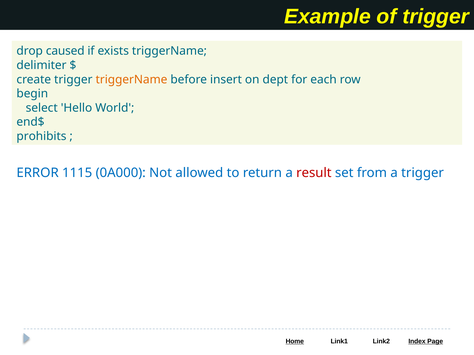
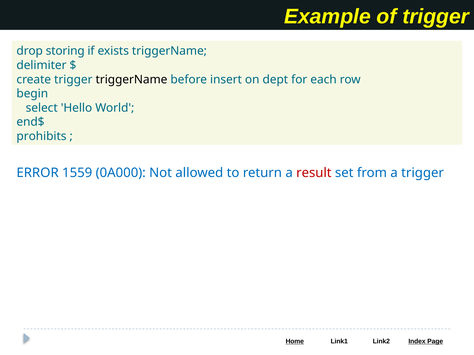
caused: caused -> storing (65, 51)
triggerName colour: orange -> black (131, 80)
1115: 1115 -> 1559 (77, 173)
